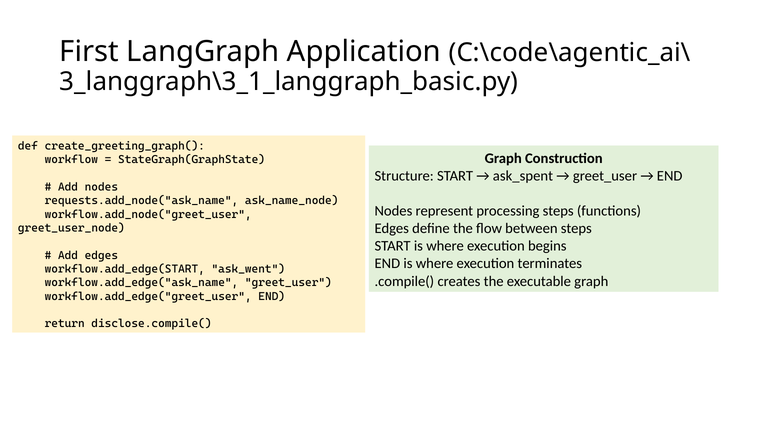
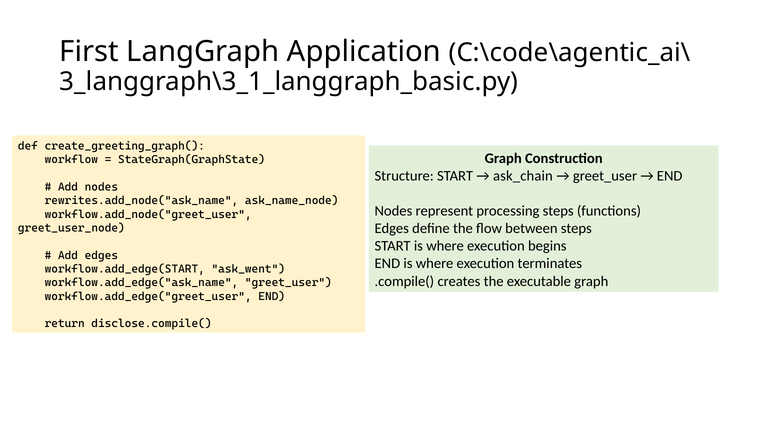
ask_spent: ask_spent -> ask_chain (523, 176)
requests.add_node("ask_name: requests.add_node("ask_name -> rewrites.add_node("ask_name (141, 201)
